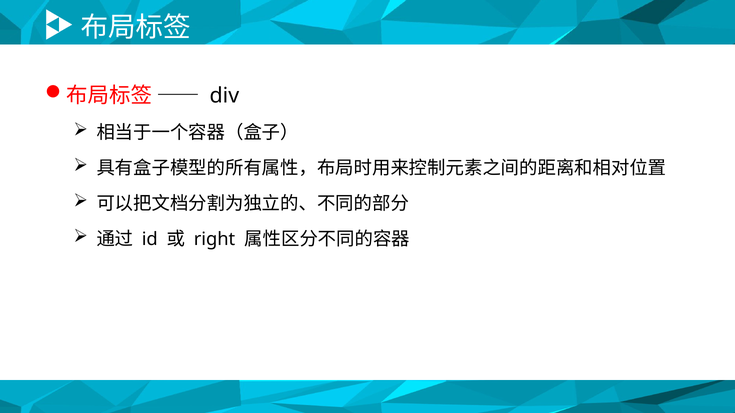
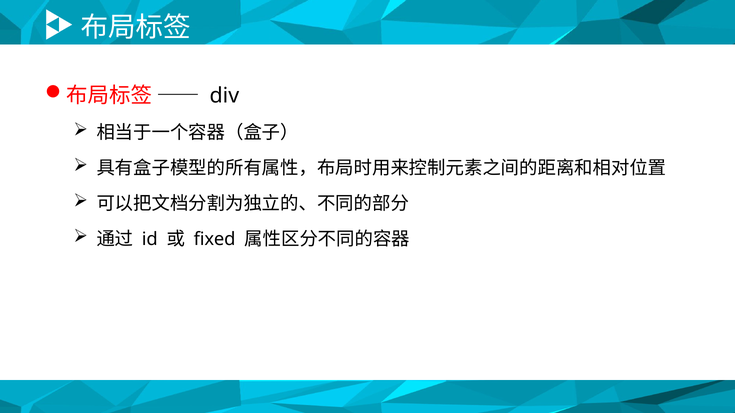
right: right -> fixed (215, 239)
